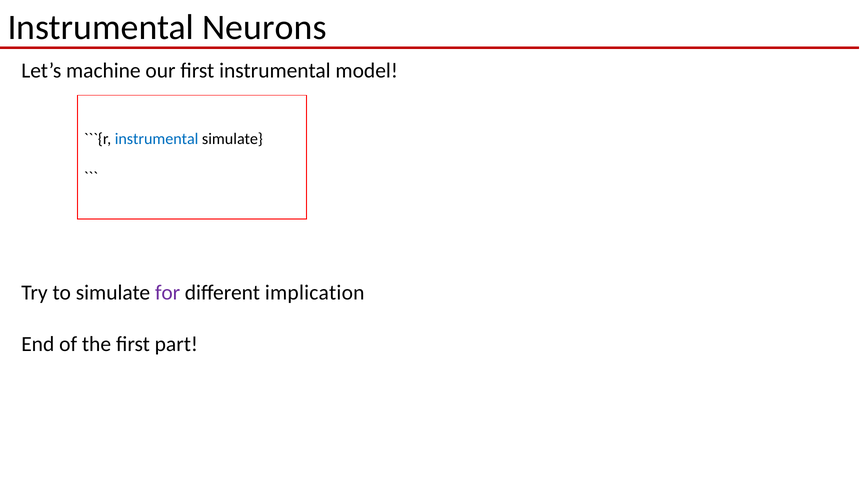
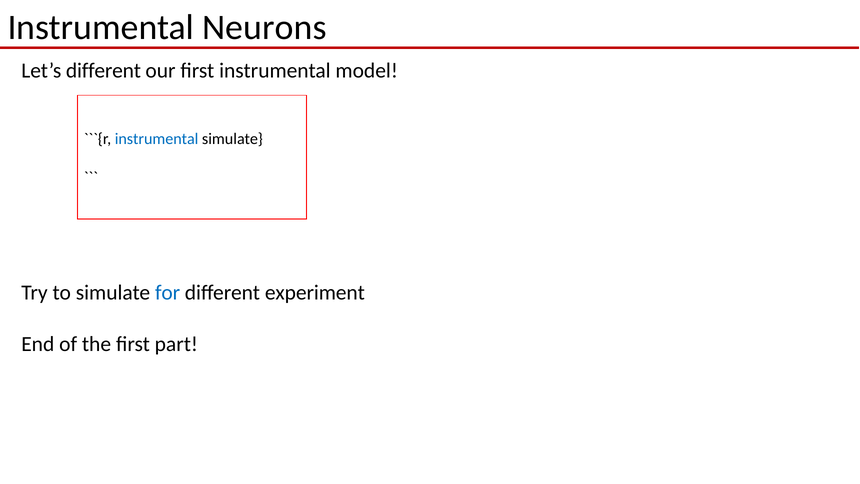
Let’s machine: machine -> different (103, 71)
for colour: purple -> blue (168, 292)
implication: implication -> experiment (315, 292)
